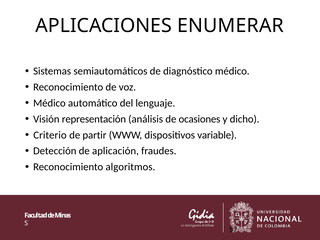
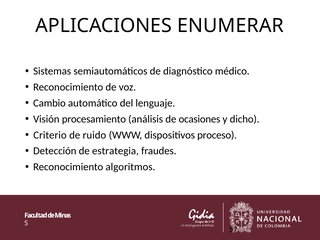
Médico: Médico -> Cambio (49, 103)
representación: representación -> procesamiento (94, 119)
partir: partir -> ruido (94, 135)
variable: variable -> proceso (217, 135)
aplicación: aplicación -> estrategia (115, 151)
